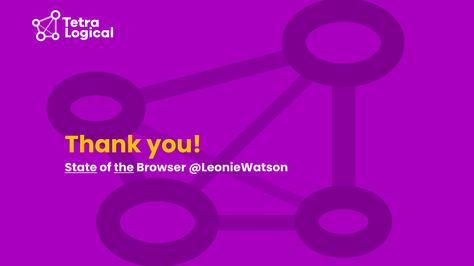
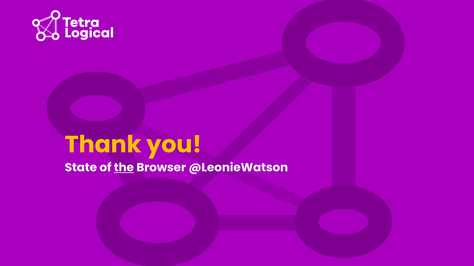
State underline: present -> none (81, 168)
